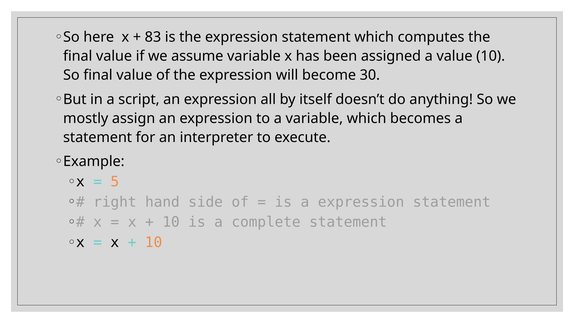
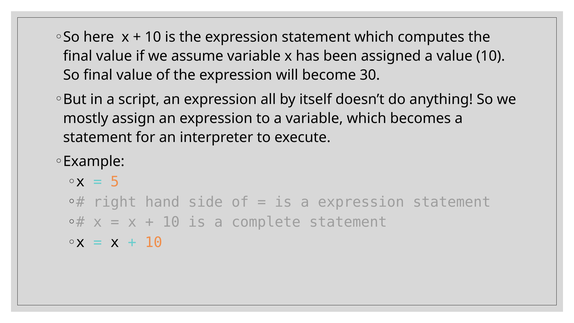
83: 83 -> 10 (153, 37)
